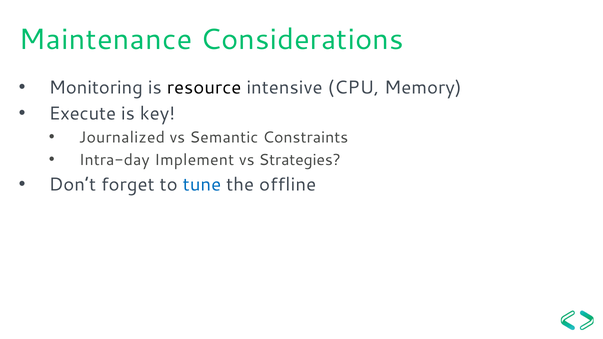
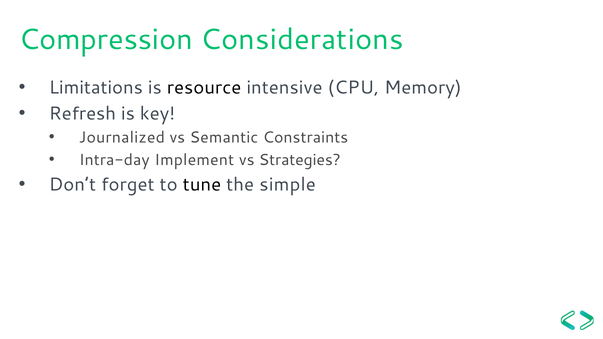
Maintenance: Maintenance -> Compression (106, 40)
Monitoring: Monitoring -> Limitations (96, 88)
Execute: Execute -> Refresh (82, 114)
tune colour: blue -> black (202, 185)
offline: offline -> simple (288, 185)
